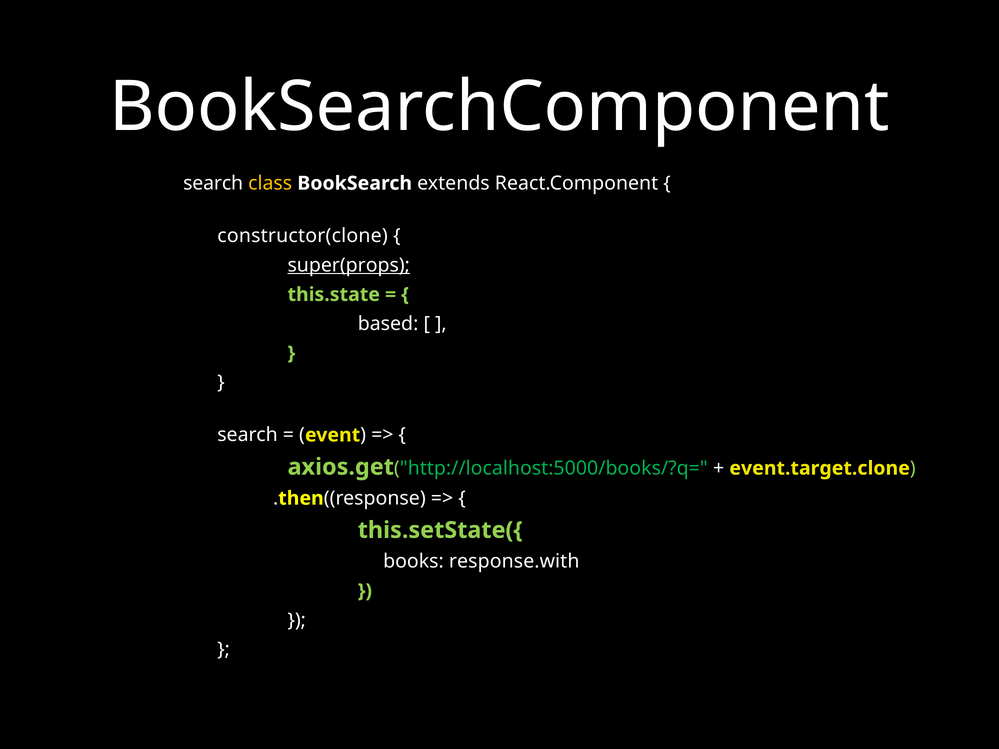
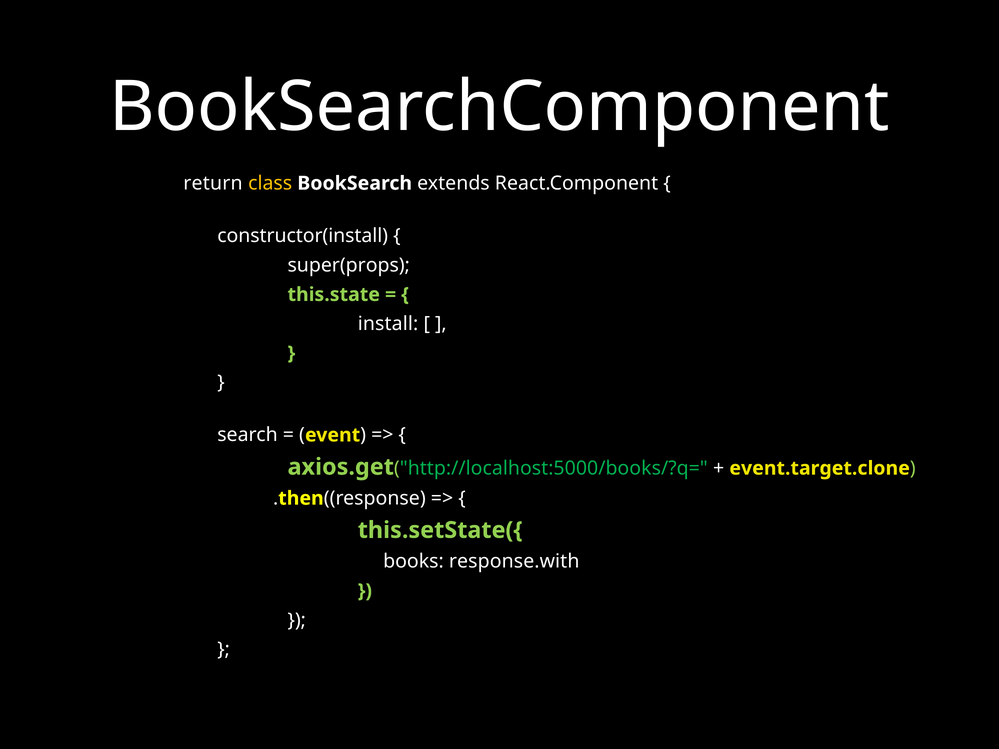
search: search -> return (213, 183)
constructor(clone: constructor(clone -> constructor(install (303, 236)
super(props underline: present -> none (349, 265)
based: based -> install (388, 324)
